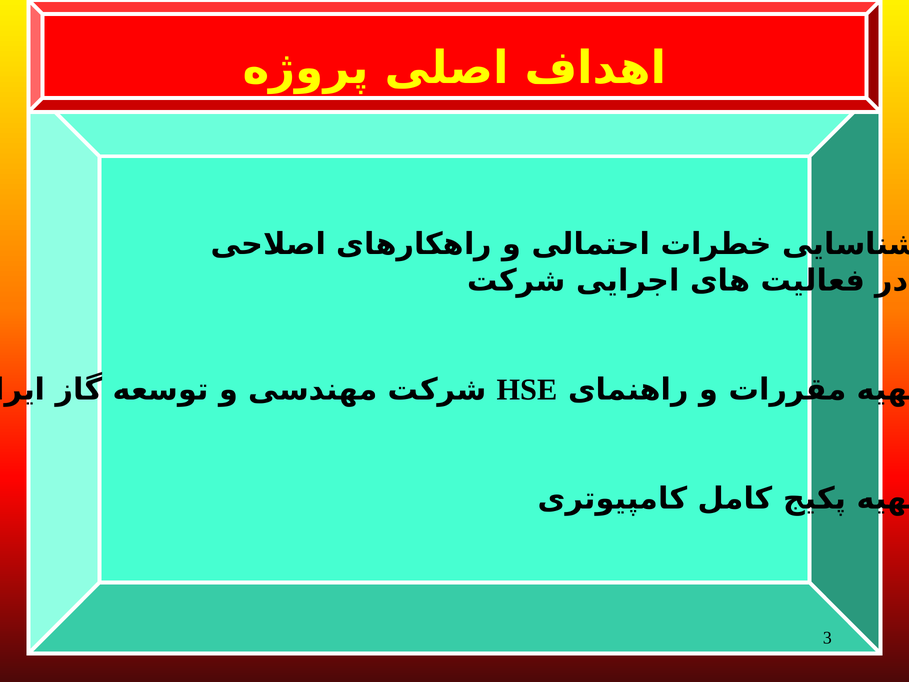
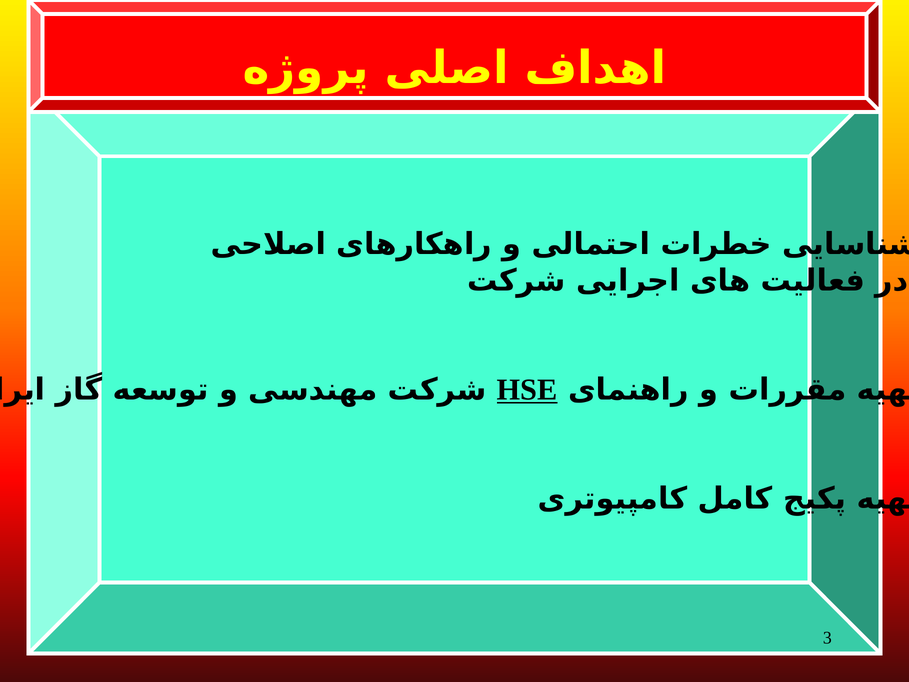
HSE underline: none -> present (527, 390)
